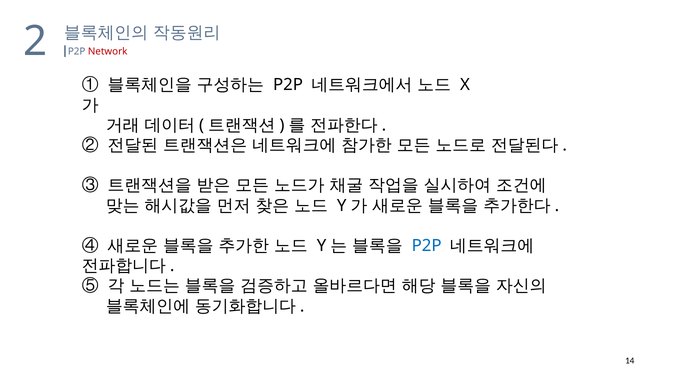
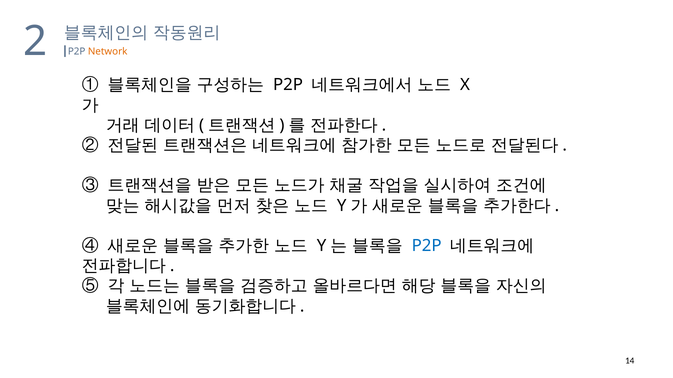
Network colour: red -> orange (108, 52)
